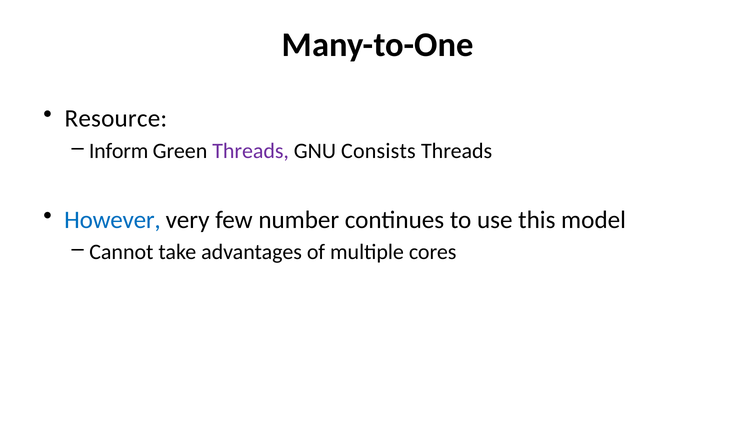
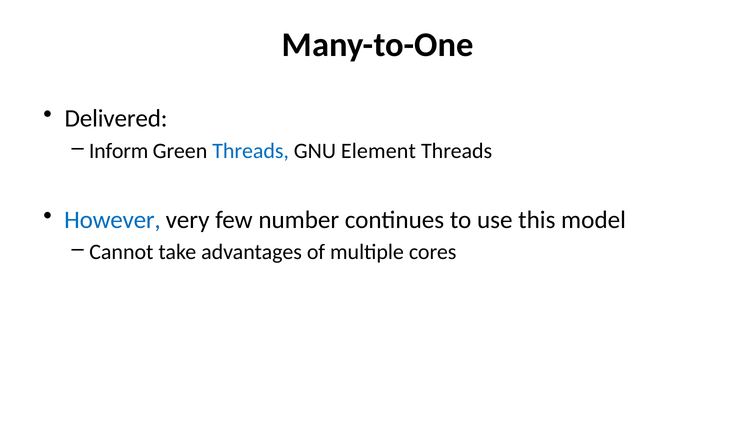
Resource: Resource -> Delivered (116, 119)
Threads colour: purple -> blue (251, 151)
Consists: Consists -> Element (378, 151)
